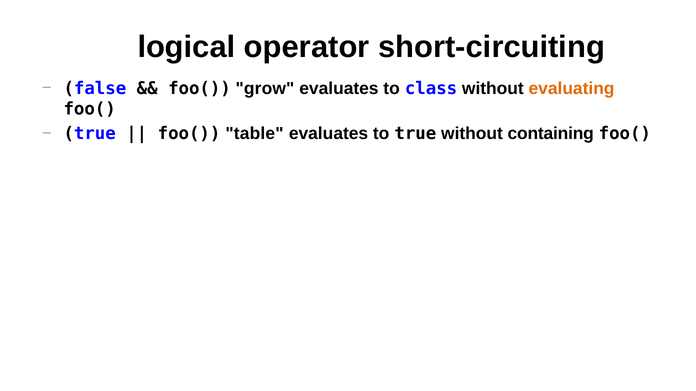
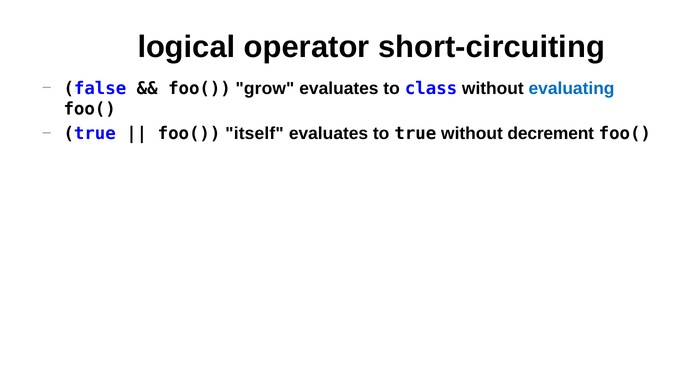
evaluating colour: orange -> blue (572, 88)
table: table -> itself (255, 134)
containing: containing -> decrement (551, 134)
